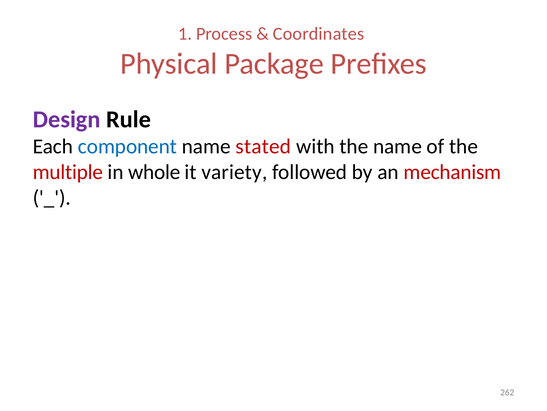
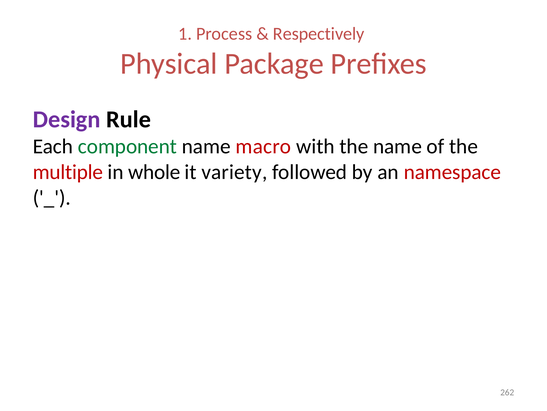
Coordinates: Coordinates -> Respectively (319, 34)
component colour: blue -> green (127, 146)
stated: stated -> macro (263, 146)
mechanism: mechanism -> namespace (452, 172)
